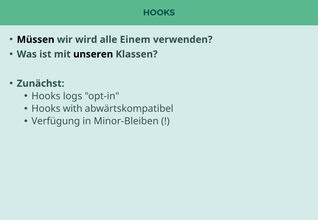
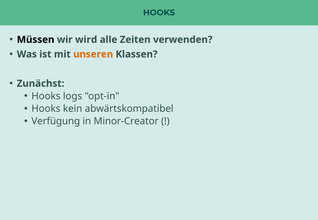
Einem: Einem -> Zeiten (135, 40)
unseren colour: black -> orange (93, 54)
with: with -> kein (73, 109)
Minor-Bleiben: Minor-Bleiben -> Minor-Creator (126, 121)
